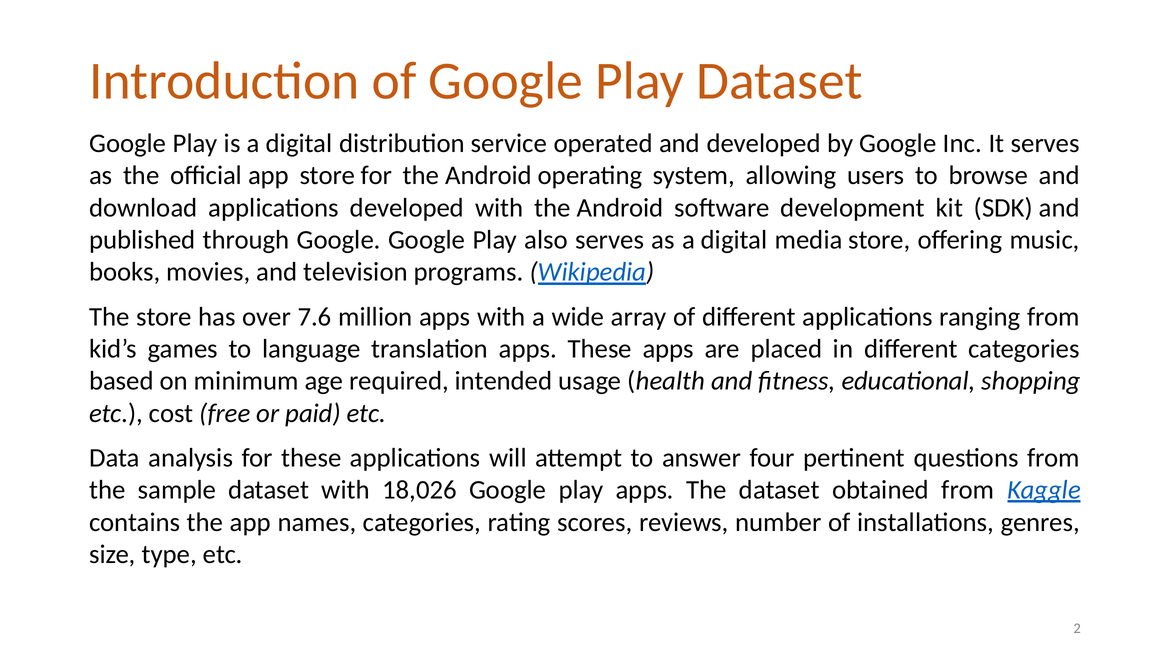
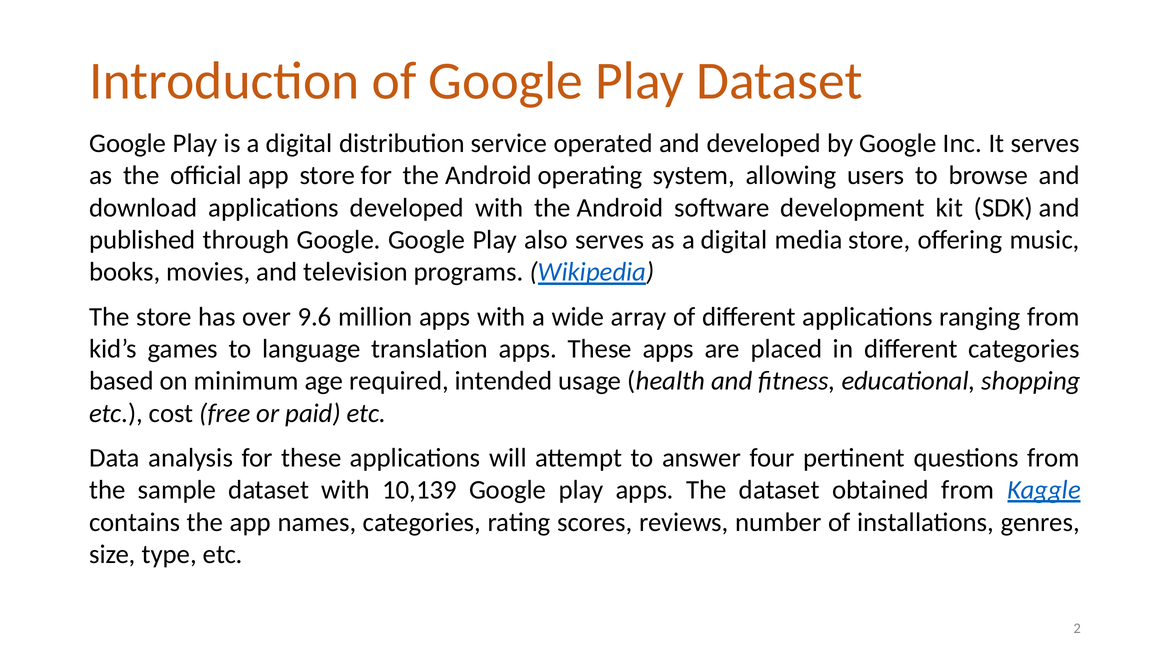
7.6: 7.6 -> 9.6 (315, 317)
18,026: 18,026 -> 10,139 (419, 490)
